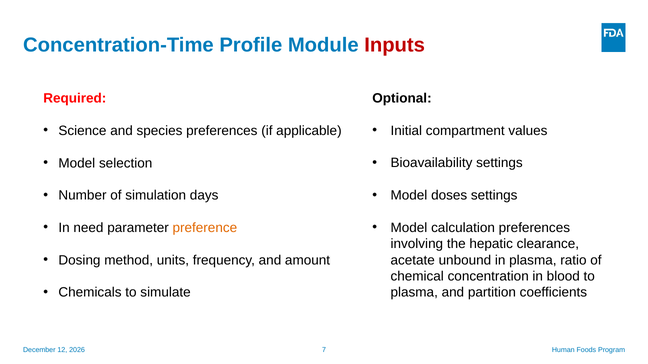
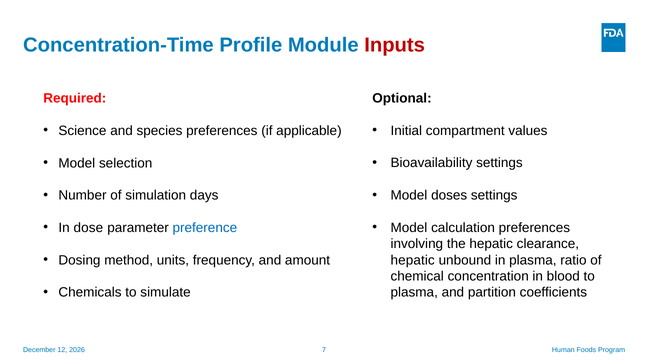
need: need -> dose (88, 228)
preference colour: orange -> blue (205, 228)
acetate: acetate -> hepatic (413, 261)
